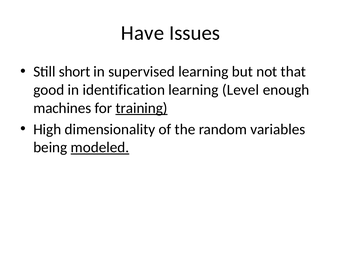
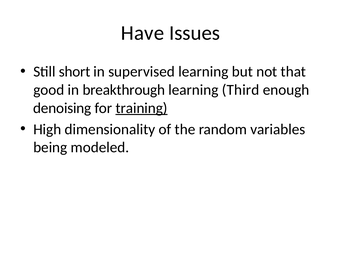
identification: identification -> breakthrough (124, 90)
Level: Level -> Third (241, 90)
machines: machines -> denoising (62, 108)
modeled underline: present -> none (100, 147)
